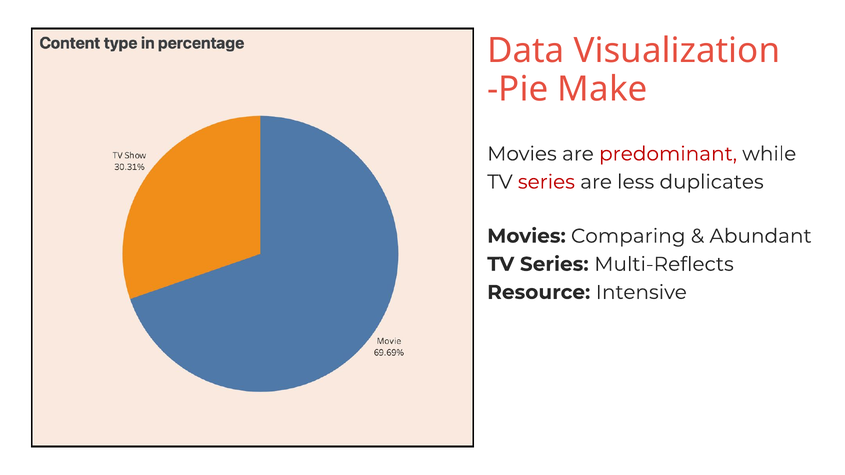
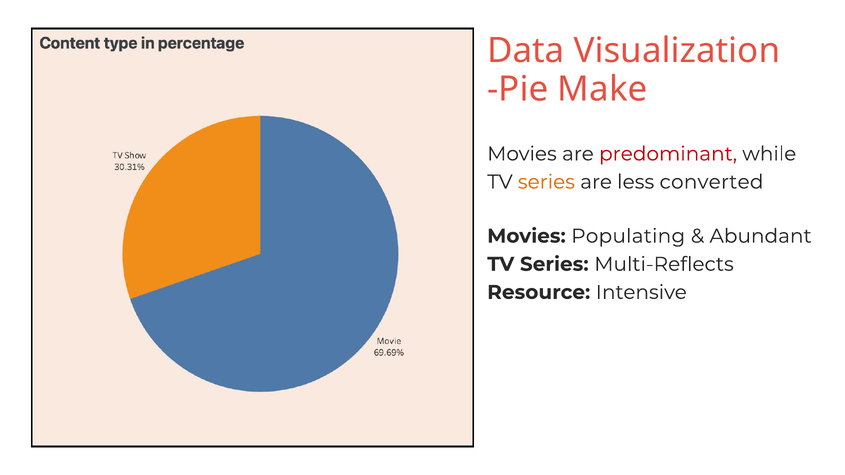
series colour: red -> orange (546, 182)
duplicates: duplicates -> converted (712, 182)
Comparing: Comparing -> Populating (628, 236)
